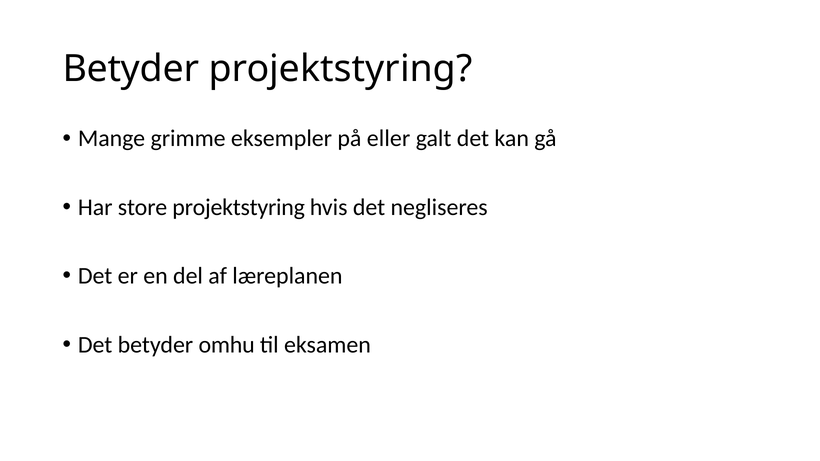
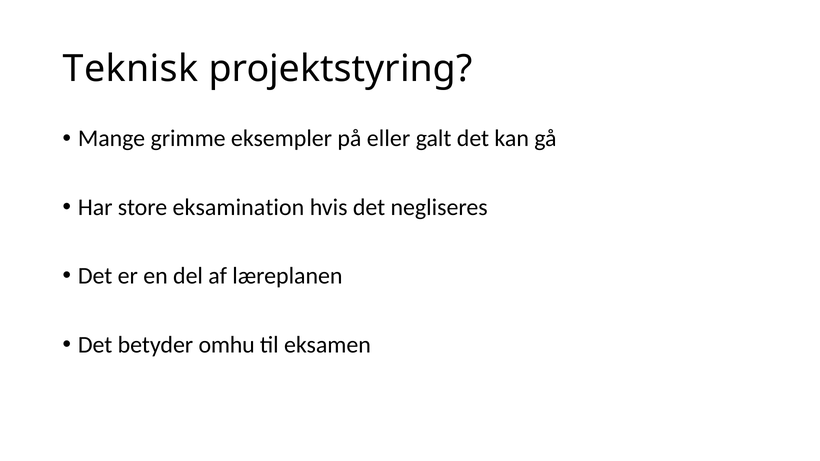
Betyder: Betyder -> Teknisk (131, 69)
store projektstyring: projektstyring -> eksamination (238, 207)
